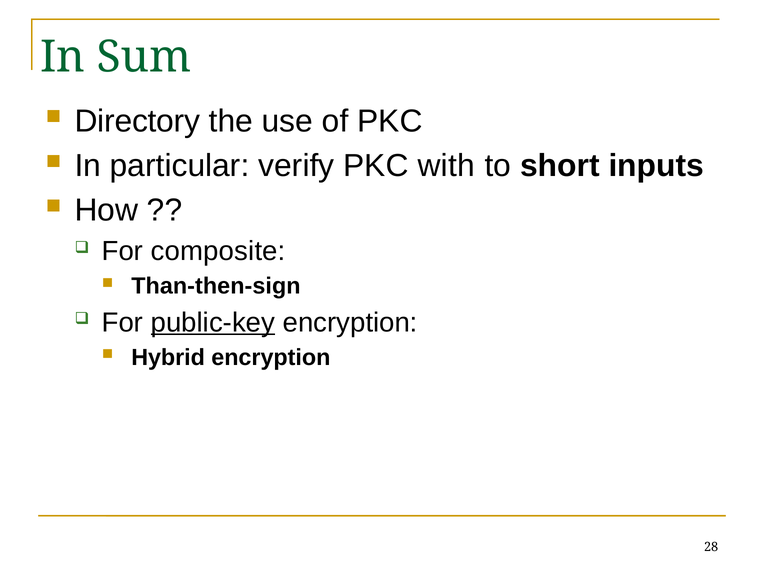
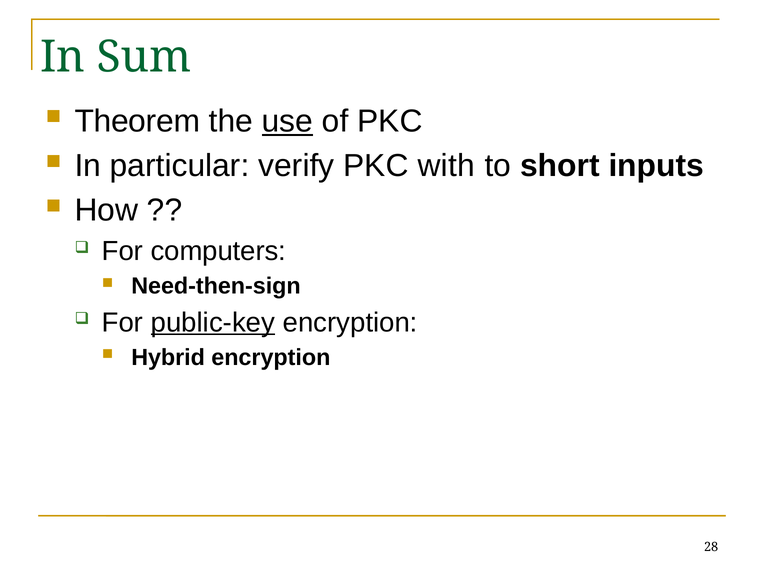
Directory: Directory -> Theorem (137, 121)
use underline: none -> present (287, 121)
composite: composite -> computers (218, 251)
Than-then-sign: Than-then-sign -> Need-then-sign (216, 286)
